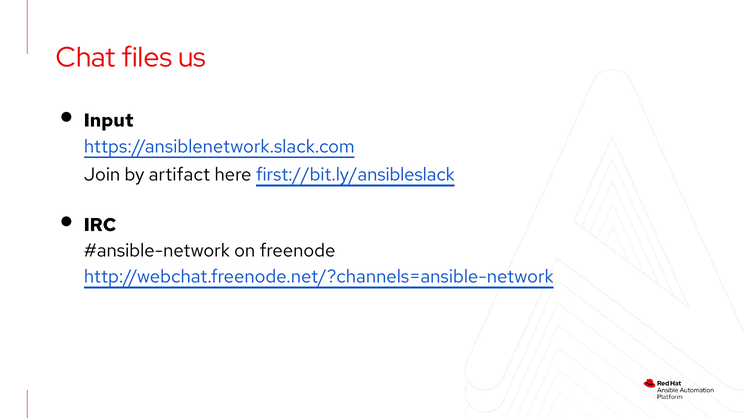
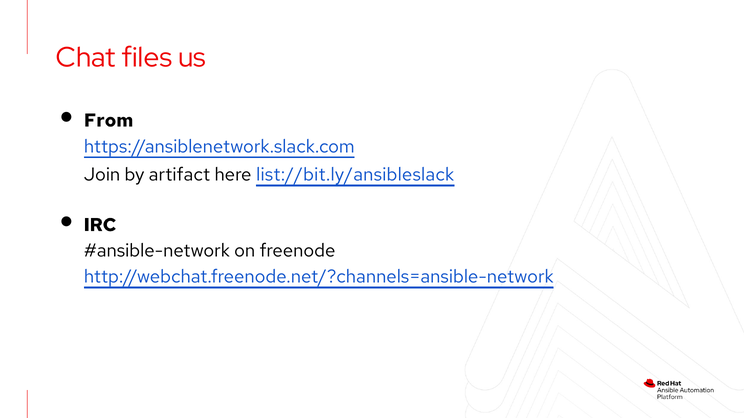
Input: Input -> From (109, 121)
first://bit.ly/ansibleslack: first://bit.ly/ansibleslack -> list://bit.ly/ansibleslack (355, 175)
